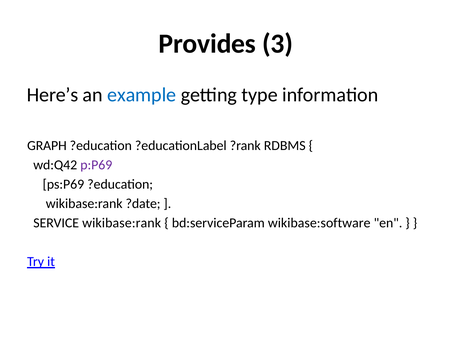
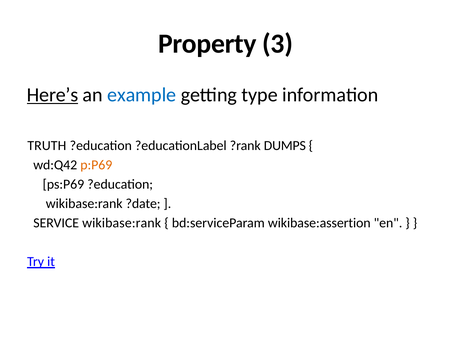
Provides: Provides -> Property (207, 44)
Here’s underline: none -> present (53, 95)
GRAPH: GRAPH -> TRUTH (47, 146)
RDBMS: RDBMS -> DUMPS (285, 146)
p:P69 colour: purple -> orange (96, 165)
wikibase:software: wikibase:software -> wikibase:assertion (319, 223)
